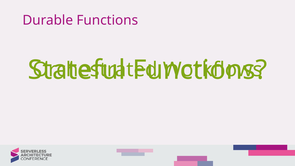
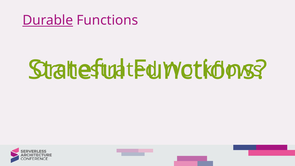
Durable underline: none -> present (48, 20)
